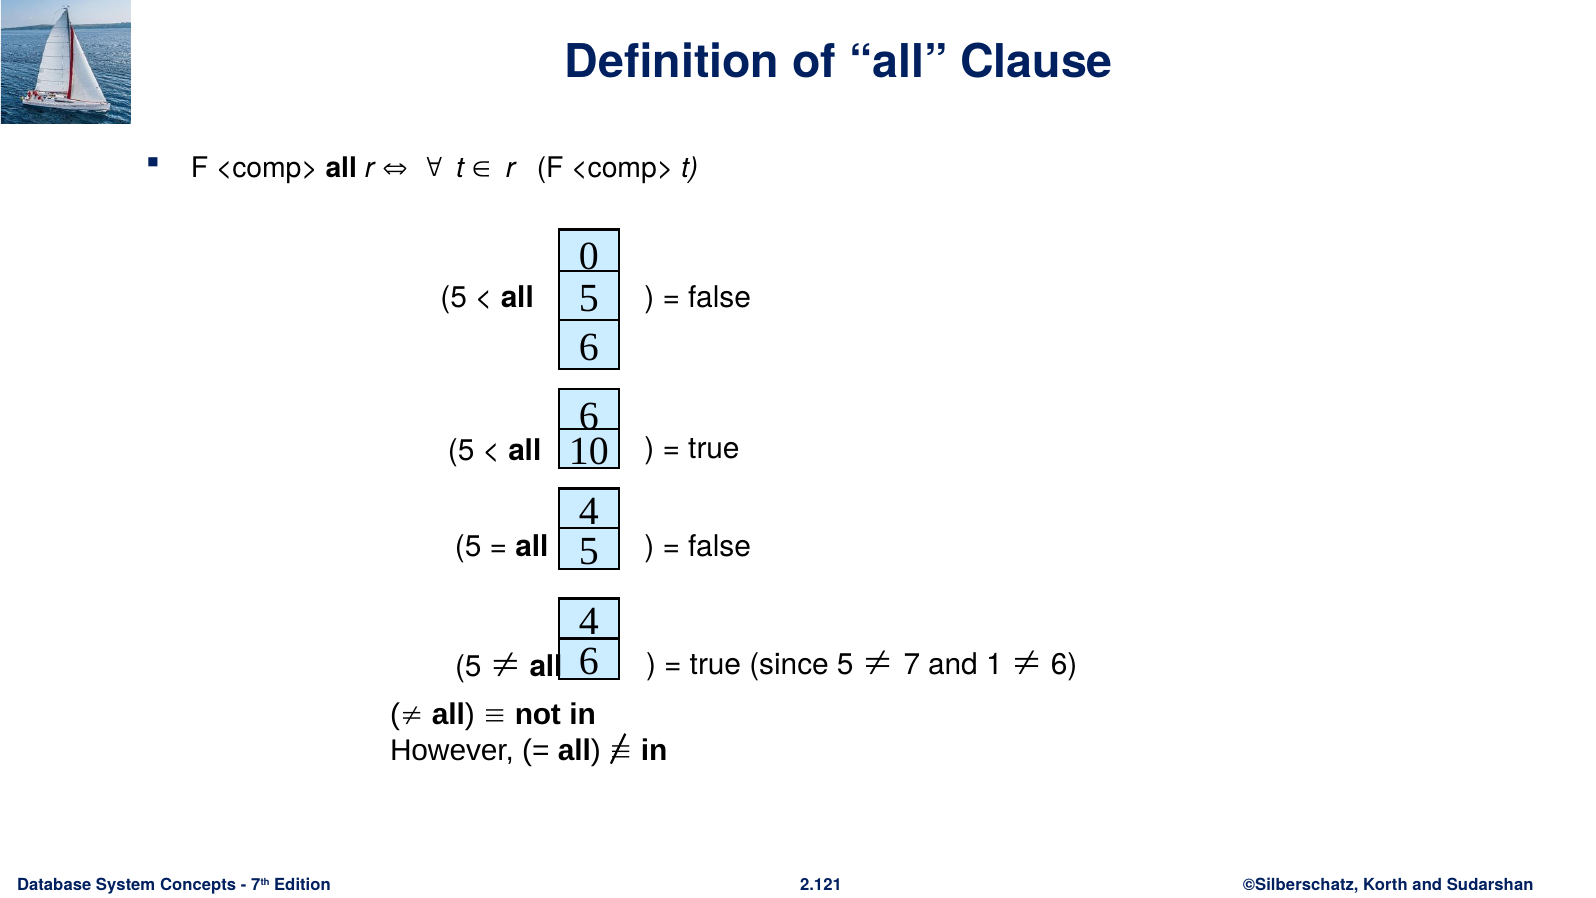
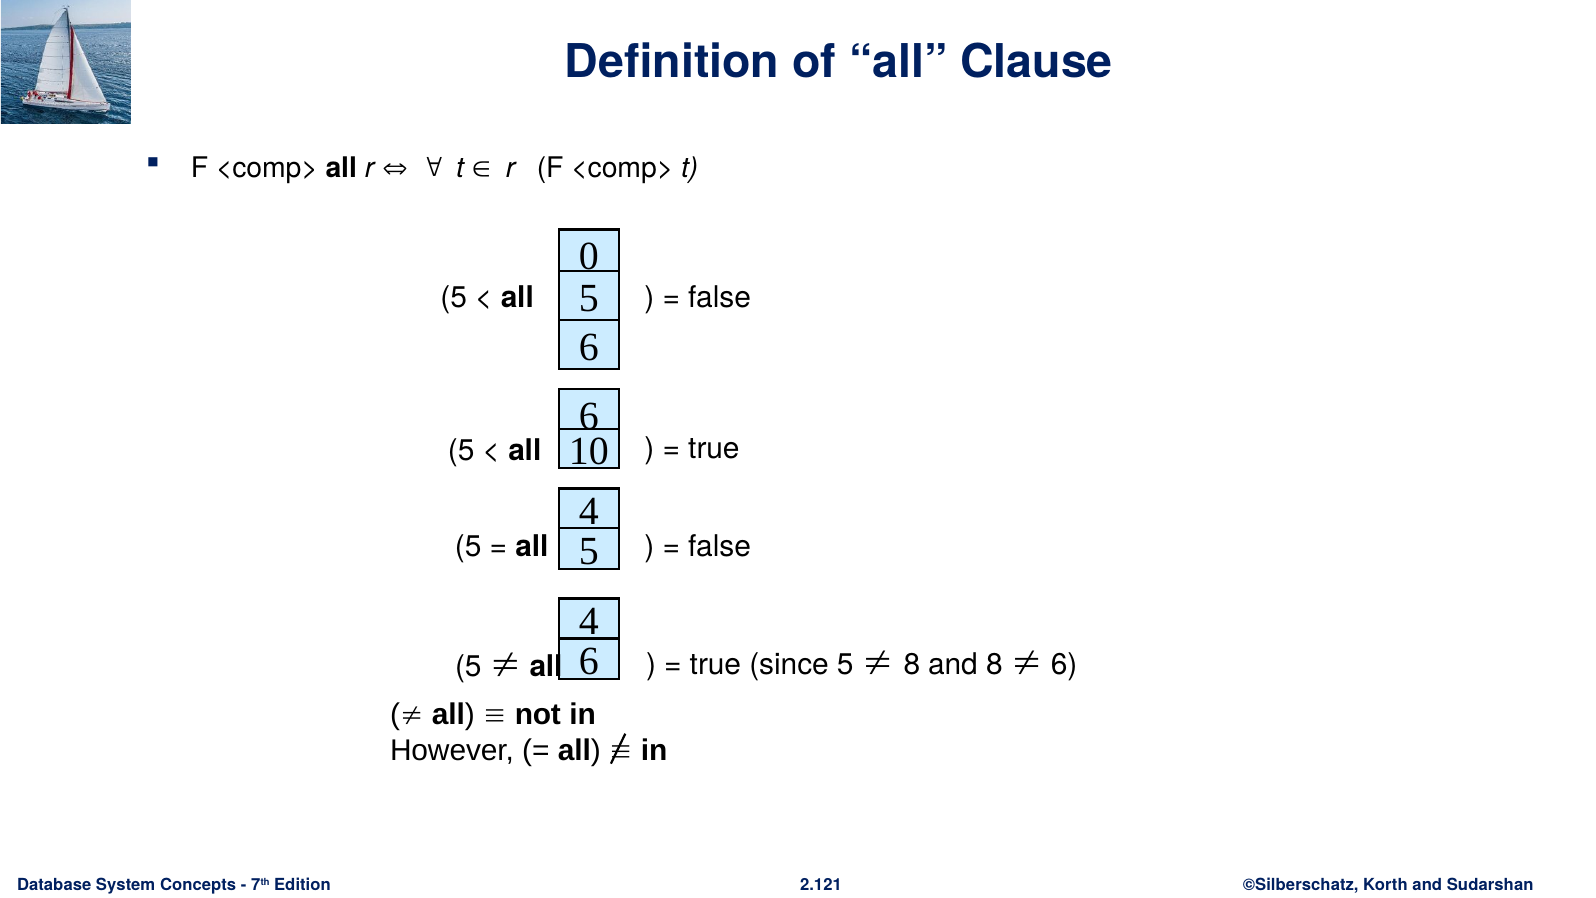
7: 7 -> 8 (912, 664)
and 1: 1 -> 8 (994, 664)
